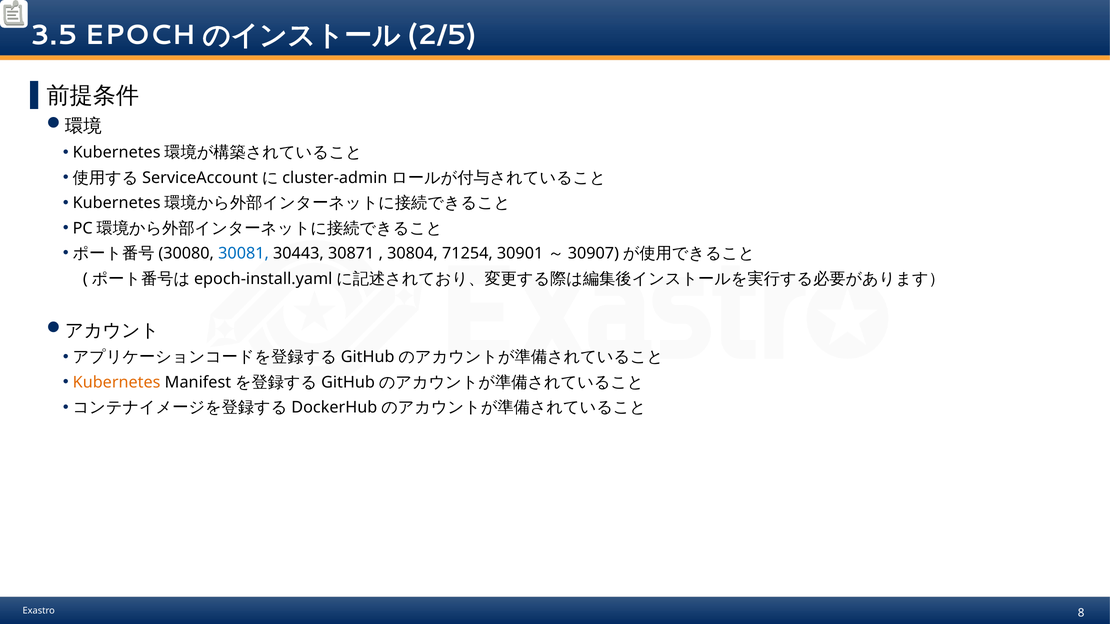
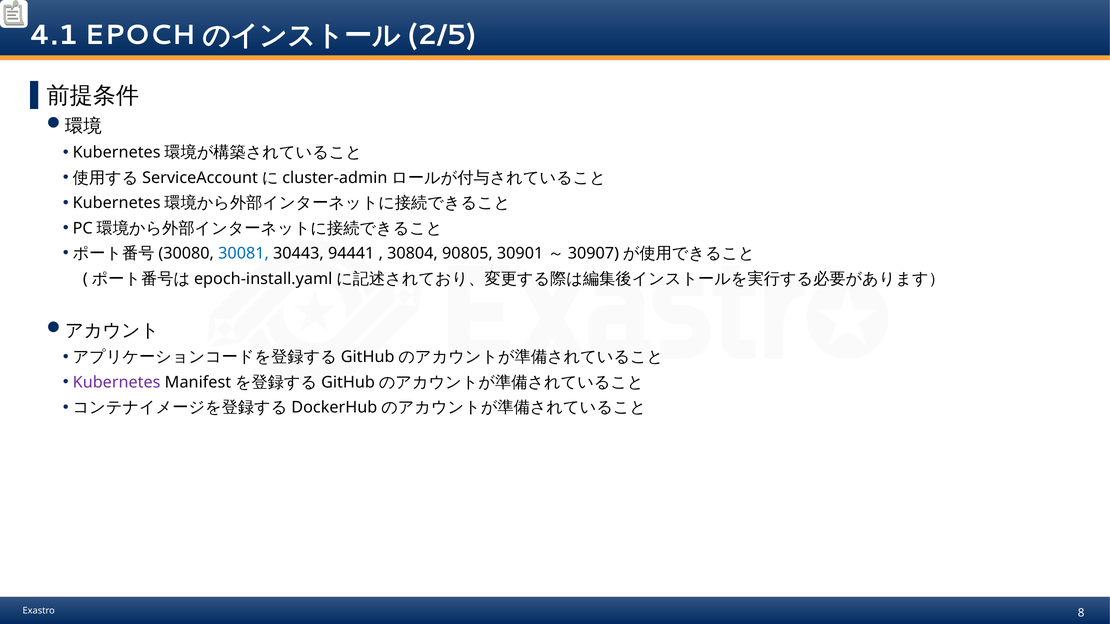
3.5: 3.5 -> 4.1 (54, 35)
30871: 30871 -> 94441 (351, 254)
71254: 71254 -> 90805 (467, 254)
Kubernetes colour: orange -> purple (117, 383)
